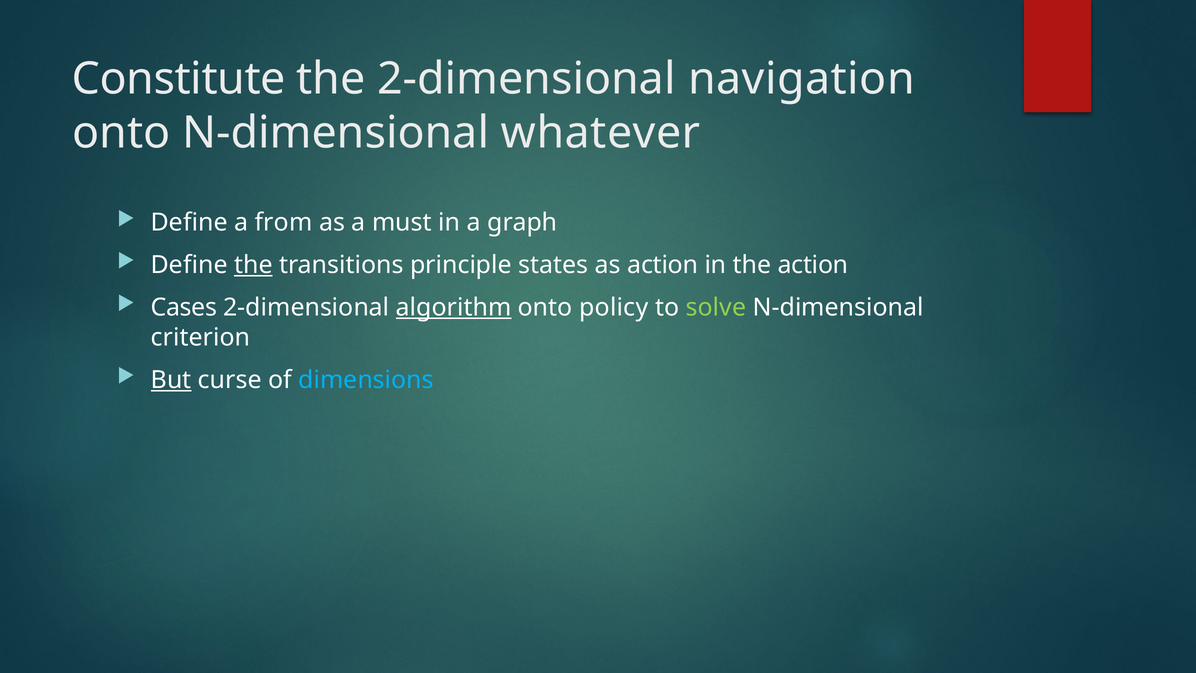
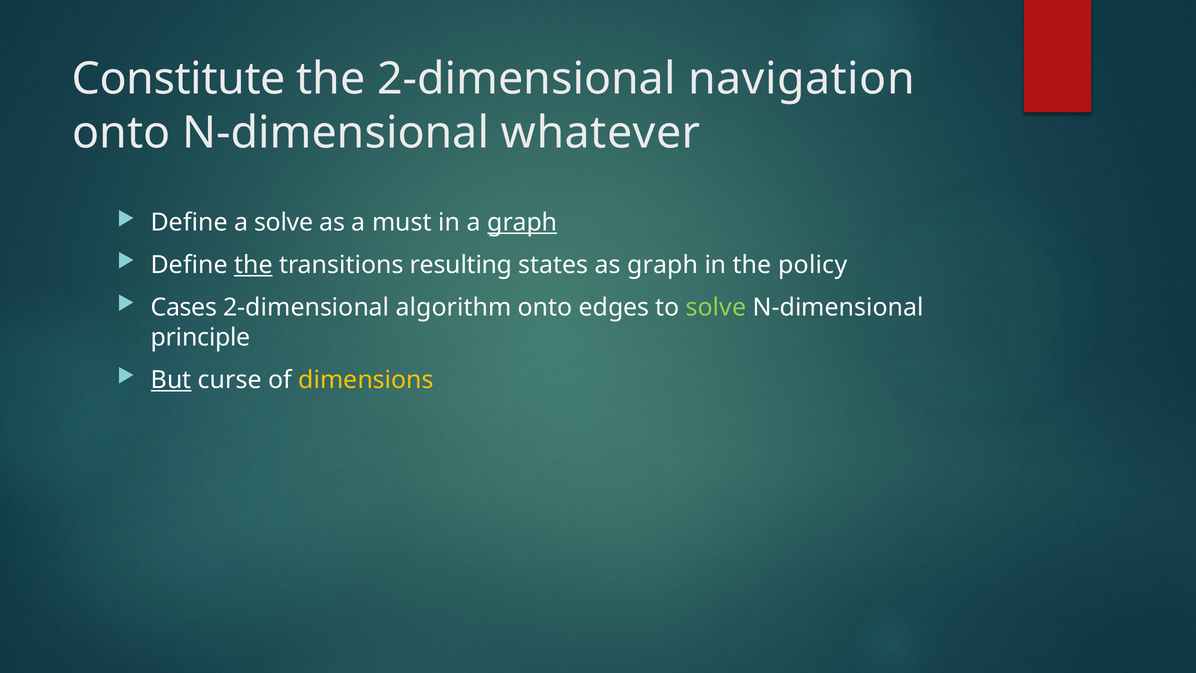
a from: from -> solve (284, 223)
graph underline: none -> present (522, 223)
principle: principle -> resulting (461, 265)
as action: action -> graph (663, 265)
the action: action -> policy (813, 265)
algorithm underline: present -> none (454, 307)
policy: policy -> edges (614, 307)
criterion: criterion -> principle (201, 337)
dimensions colour: light blue -> yellow (366, 380)
